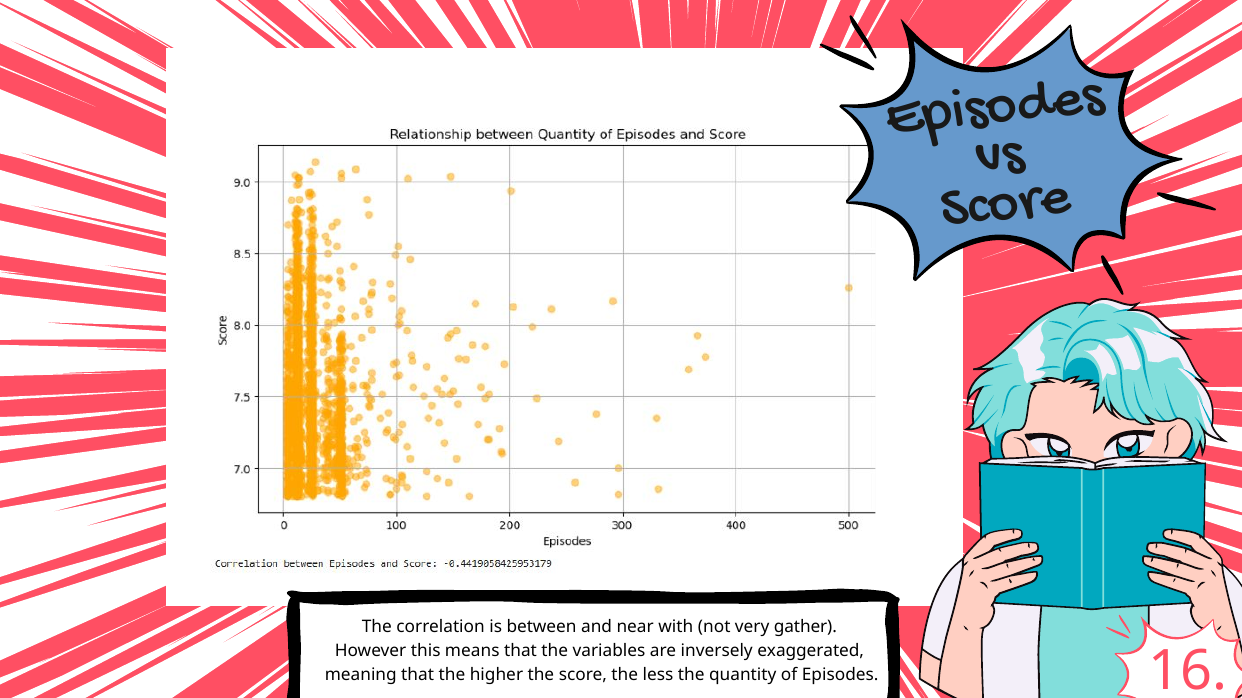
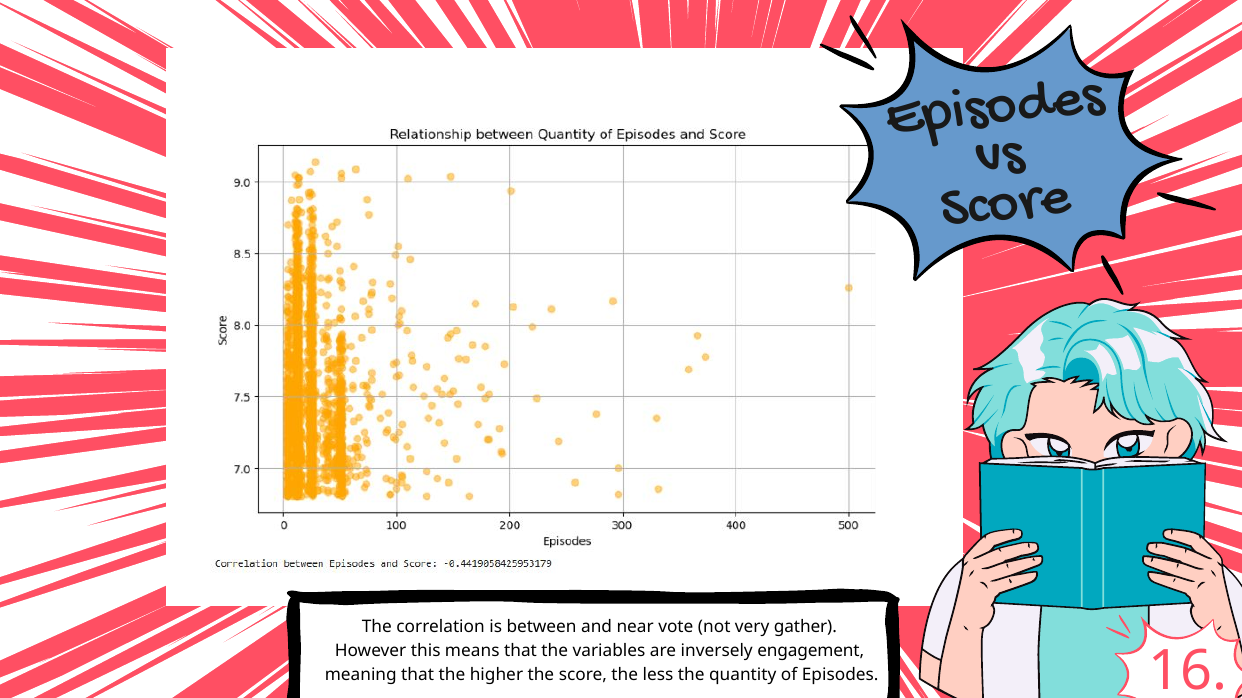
with: with -> vote (676, 627)
exaggerated: exaggerated -> engagement (811, 651)
